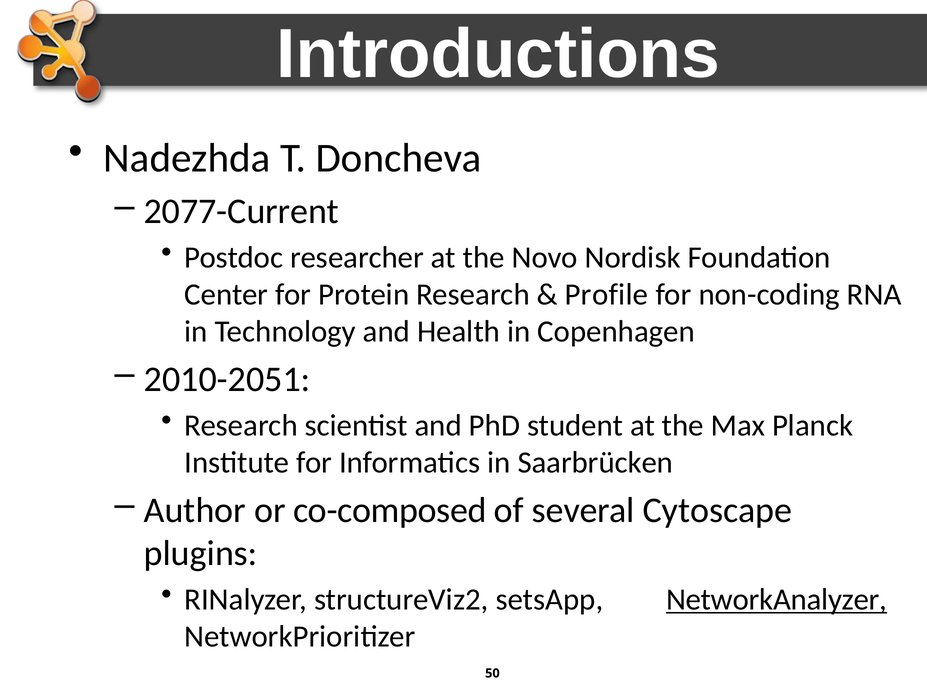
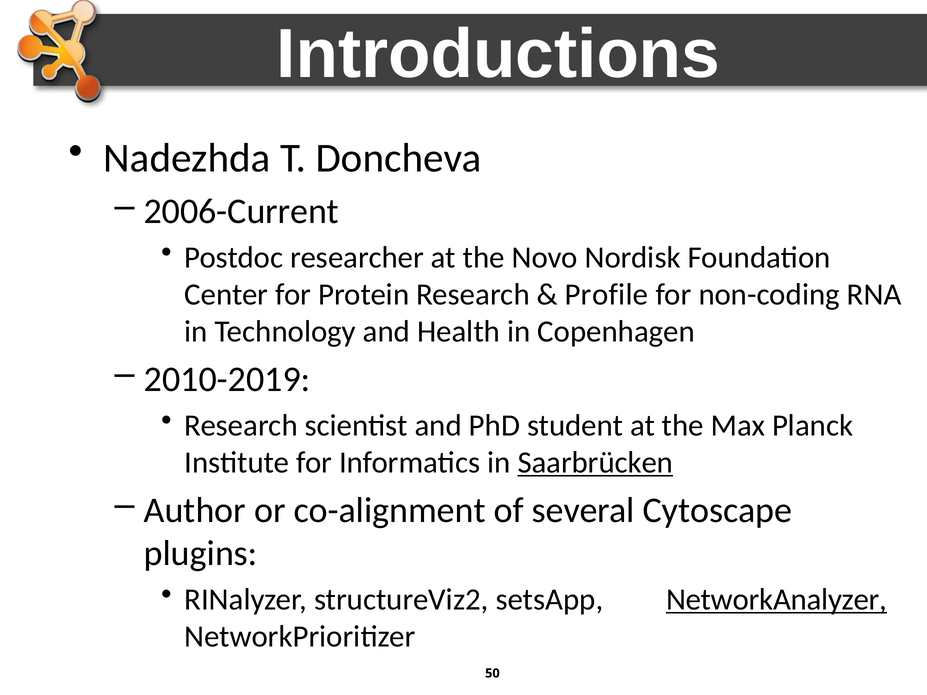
2077-Current: 2077-Current -> 2006-Current (241, 212)
2010-2051: 2010-2051 -> 2010-2019 (227, 380)
Saarbrücken underline: none -> present (595, 463)
co-composed: co-composed -> co-alignment (390, 510)
